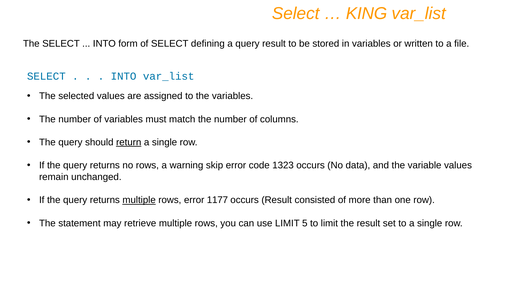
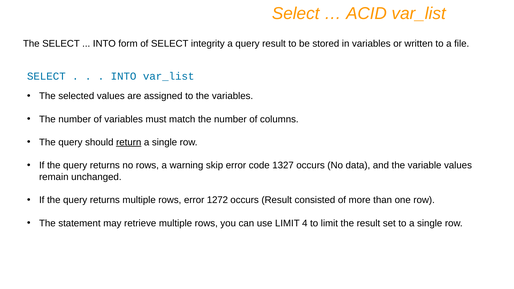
KING: KING -> ACID (366, 13)
defining: defining -> integrity (208, 44)
1323: 1323 -> 1327 (283, 165)
multiple underline: present -> none (139, 200)
1177: 1177 -> 1272 (217, 200)
5: 5 -> 4 (305, 223)
